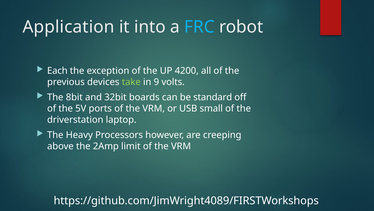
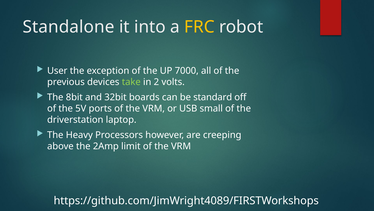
Application: Application -> Standalone (69, 27)
FRC colour: light blue -> yellow (199, 27)
Each: Each -> User (57, 71)
4200: 4200 -> 7000 (187, 71)
9: 9 -> 2 (156, 82)
